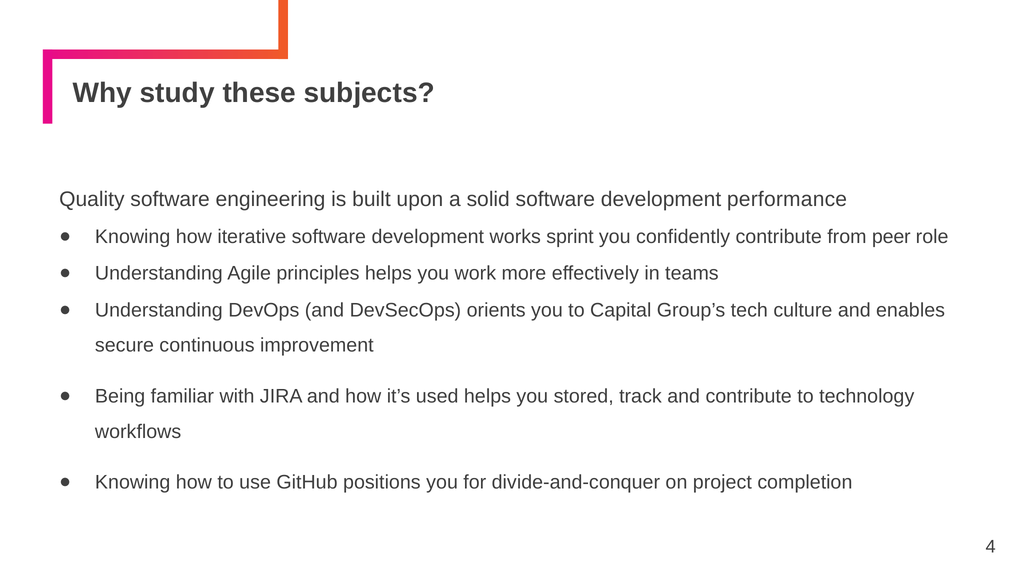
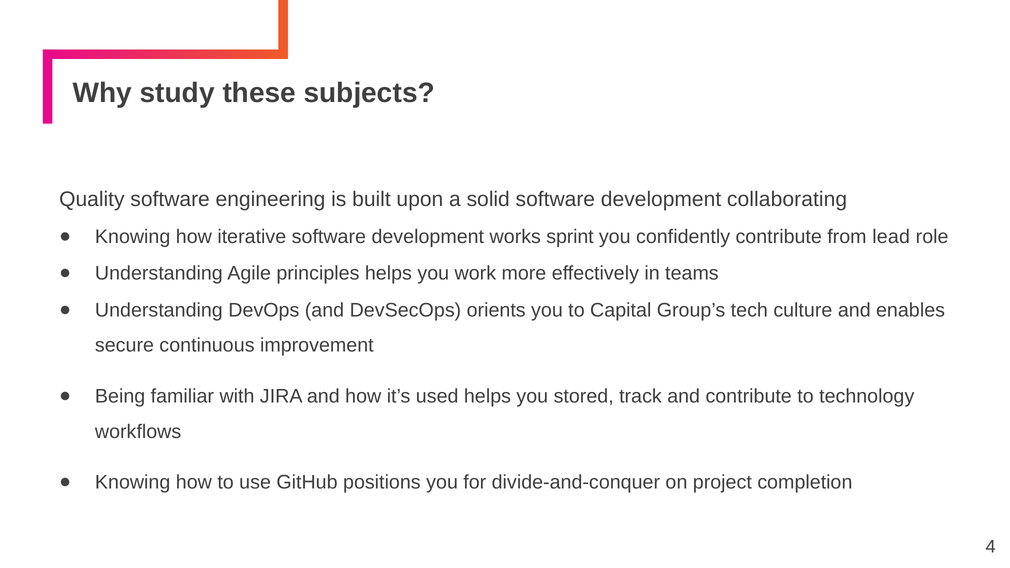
performance: performance -> collaborating (787, 199)
peer: peer -> lead (891, 237)
